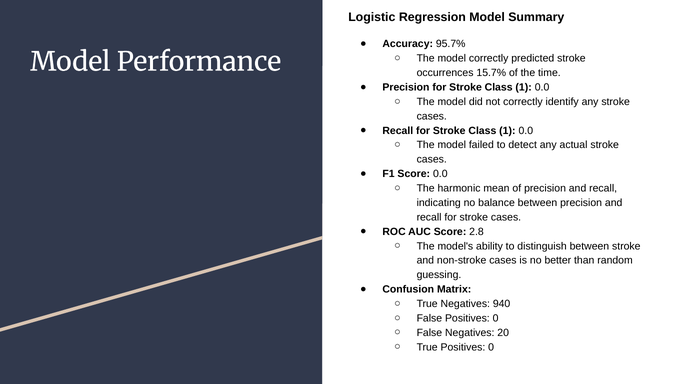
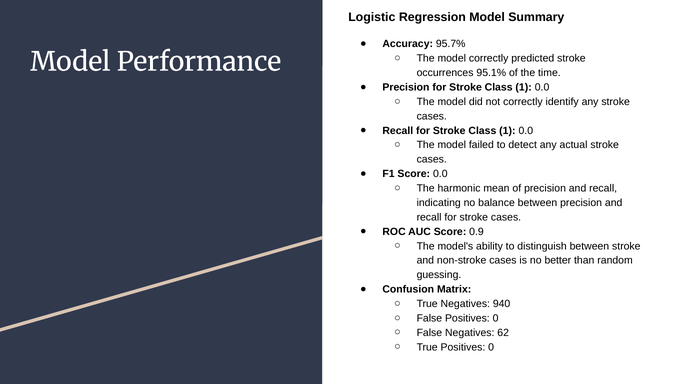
15.7%: 15.7% -> 95.1% (491, 73)
2.8: 2.8 -> 0.9 (476, 232)
20: 20 -> 62 (503, 333)
